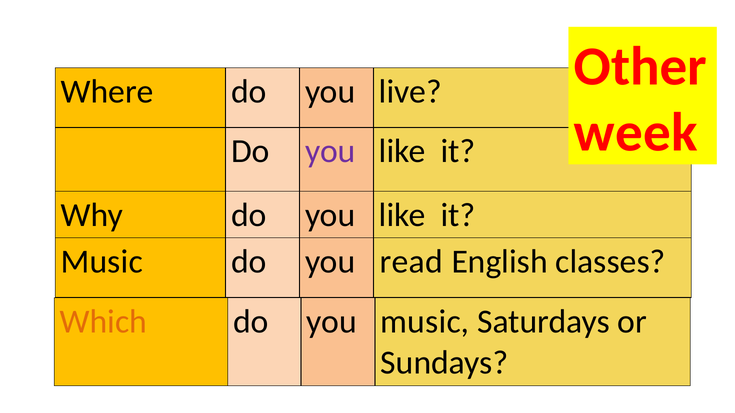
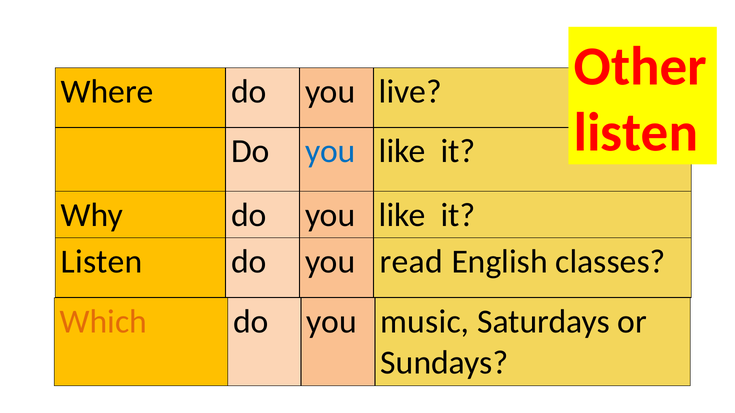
week: week -> listen (636, 133)
you colour: purple -> blue (330, 151)
Music: Music -> Listen (102, 262)
